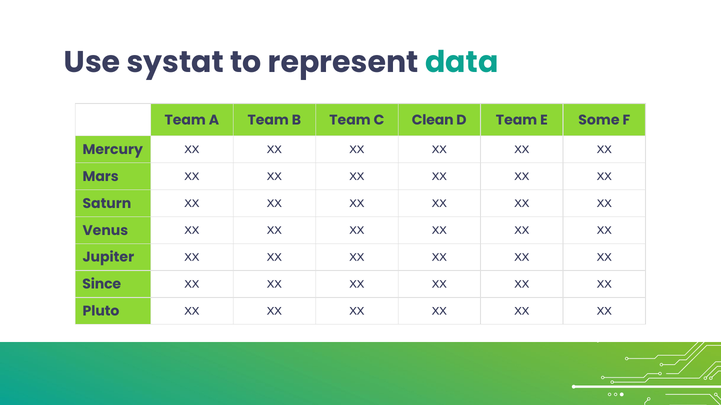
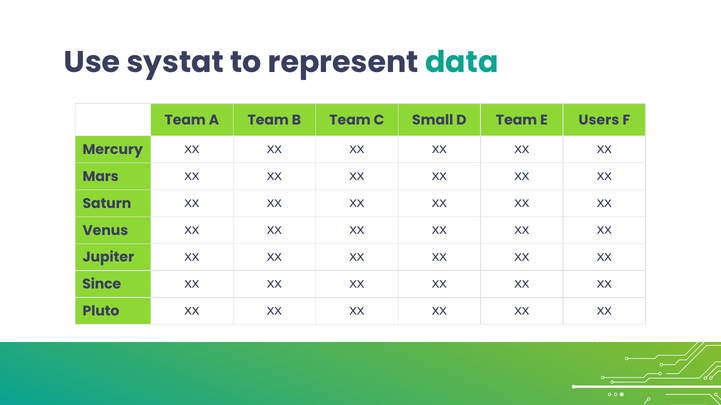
Clean: Clean -> Small (433, 120)
Some: Some -> Users (599, 120)
